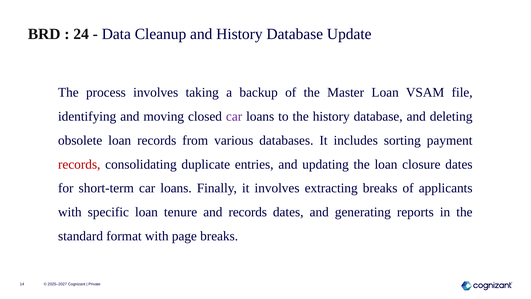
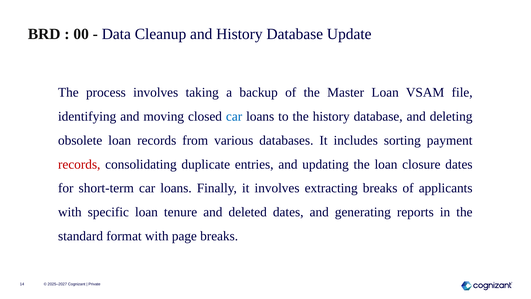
24: 24 -> 00 (81, 34)
car colour: purple -> blue (234, 116)
and records: records -> deleted (248, 212)
